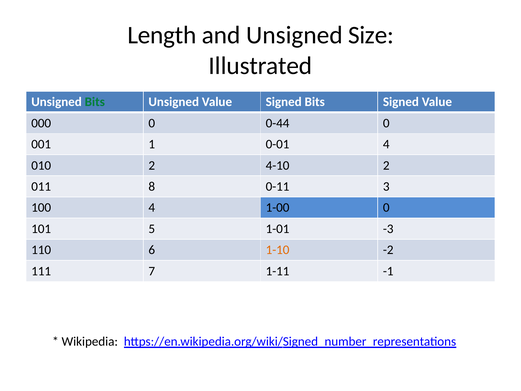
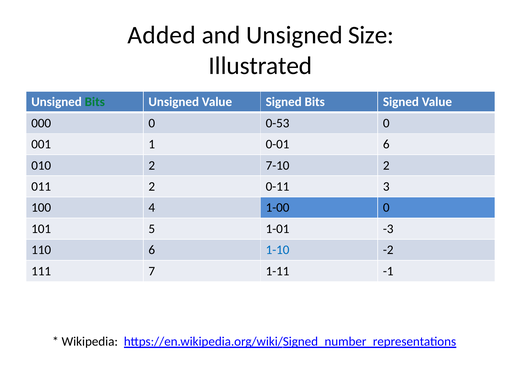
Length: Length -> Added (162, 35)
0-44: 0-44 -> 0-53 (278, 123)
0-01 4: 4 -> 6 (386, 144)
4-10: 4-10 -> 7-10 (278, 165)
011 8: 8 -> 2 (152, 186)
1-10 colour: orange -> blue (278, 250)
